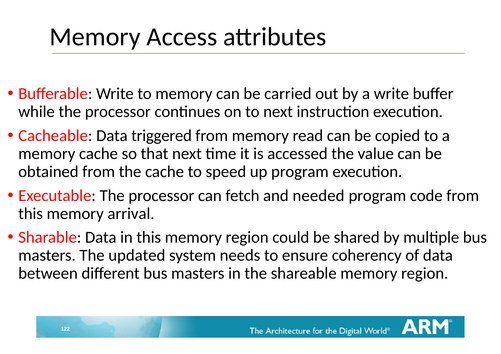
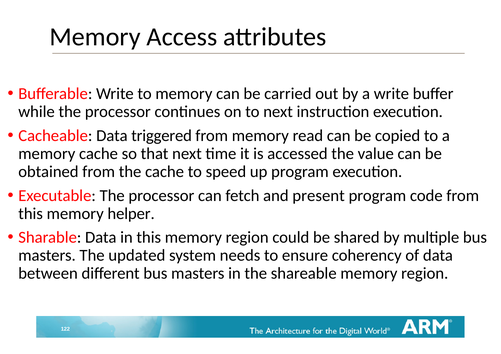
needed: needed -> present (319, 196)
arrival: arrival -> helper (131, 214)
